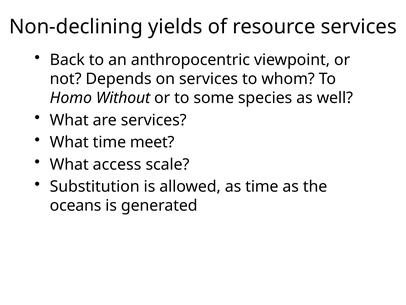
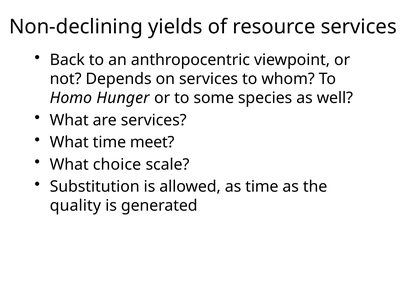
Without: Without -> Hunger (123, 98)
access: access -> choice (117, 164)
oceans: oceans -> quality (75, 205)
